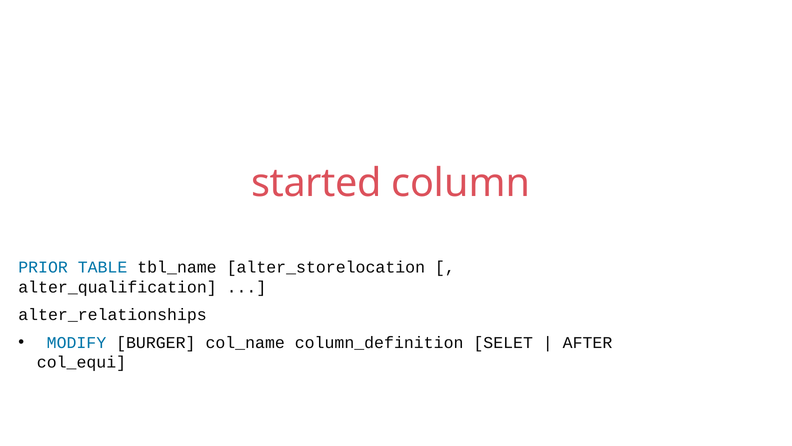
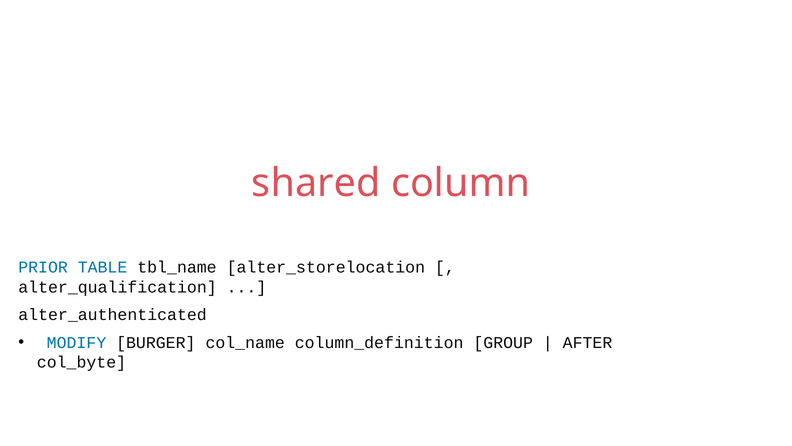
started: started -> shared (316, 183)
alter_relationships: alter_relationships -> alter_authenticated (113, 315)
SELET: SELET -> GROUP (503, 342)
col_equi: col_equi -> col_byte (81, 362)
